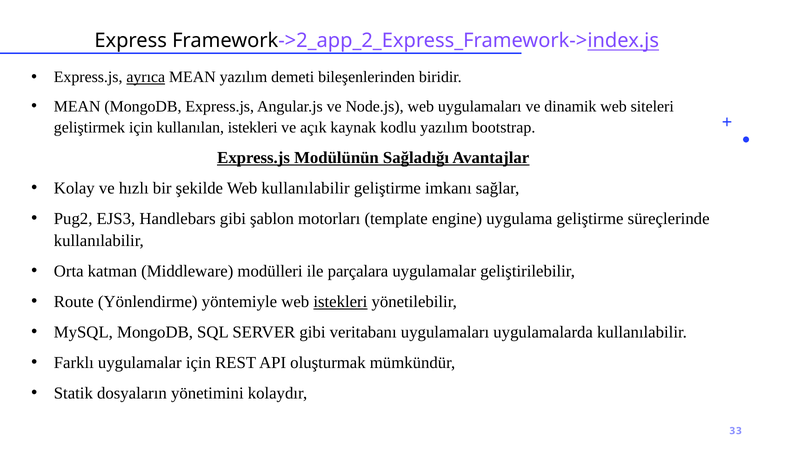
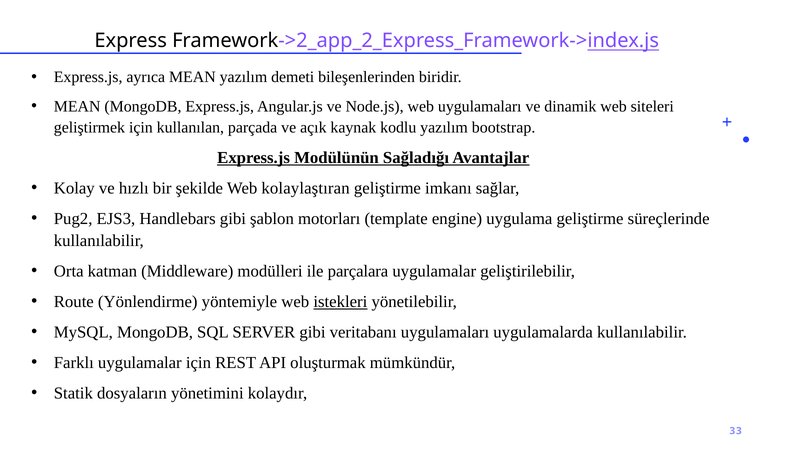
ayrıca underline: present -> none (146, 77)
kullanılan istekleri: istekleri -> parçada (253, 127)
Web kullanılabilir: kullanılabilir -> kolaylaştıran (306, 188)
